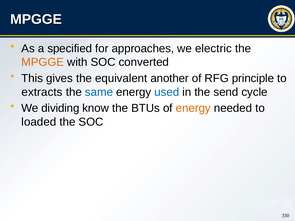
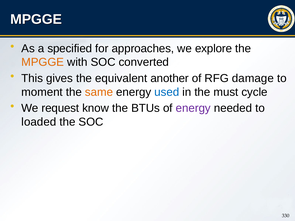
electric: electric -> explore (214, 49)
principle: principle -> damage (253, 78)
extracts: extracts -> moment (42, 92)
same colour: blue -> orange (99, 92)
send: send -> must (226, 92)
dividing: dividing -> request (60, 108)
energy colour: orange -> purple (193, 108)
